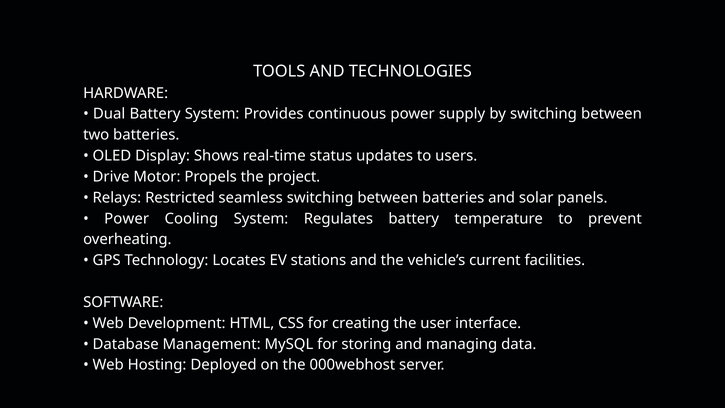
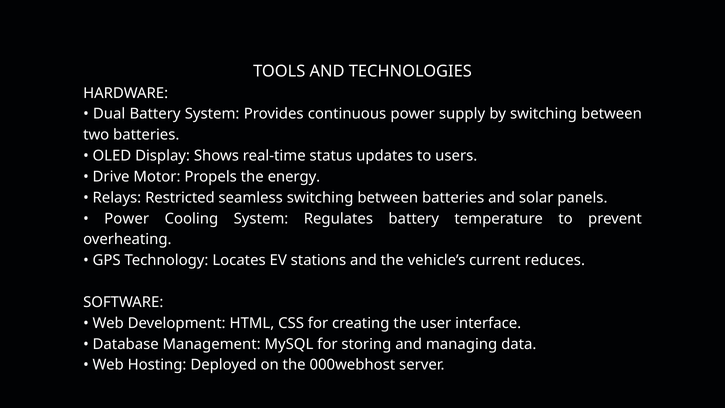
project: project -> energy (294, 177)
facilities: facilities -> reduces (555, 260)
